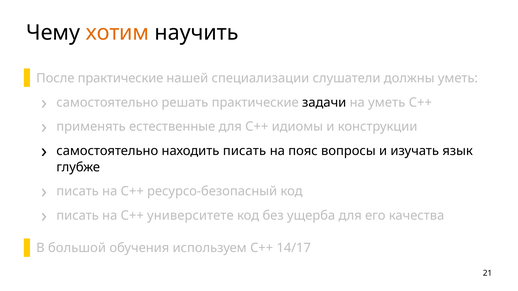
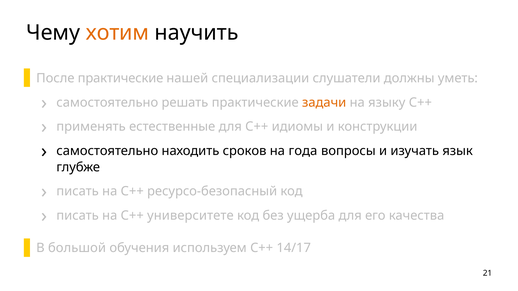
задачи colour: black -> orange (324, 103)
на уметь: уметь -> языку (387, 103)
находить писать: писать -> сроков (245, 151)
пояс: пояс -> года (303, 151)
